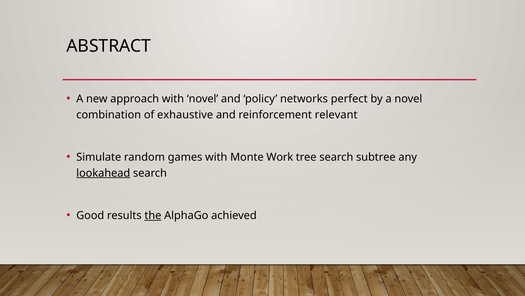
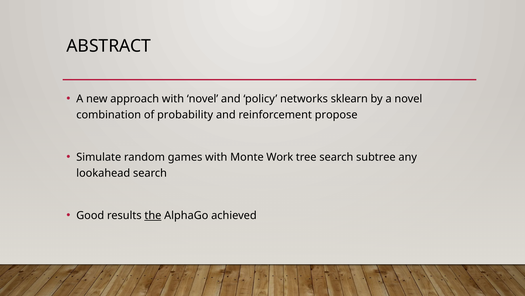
perfect: perfect -> sklearn (349, 99)
exhaustive: exhaustive -> probability (185, 114)
relevant: relevant -> propose (336, 114)
lookahead underline: present -> none (103, 173)
